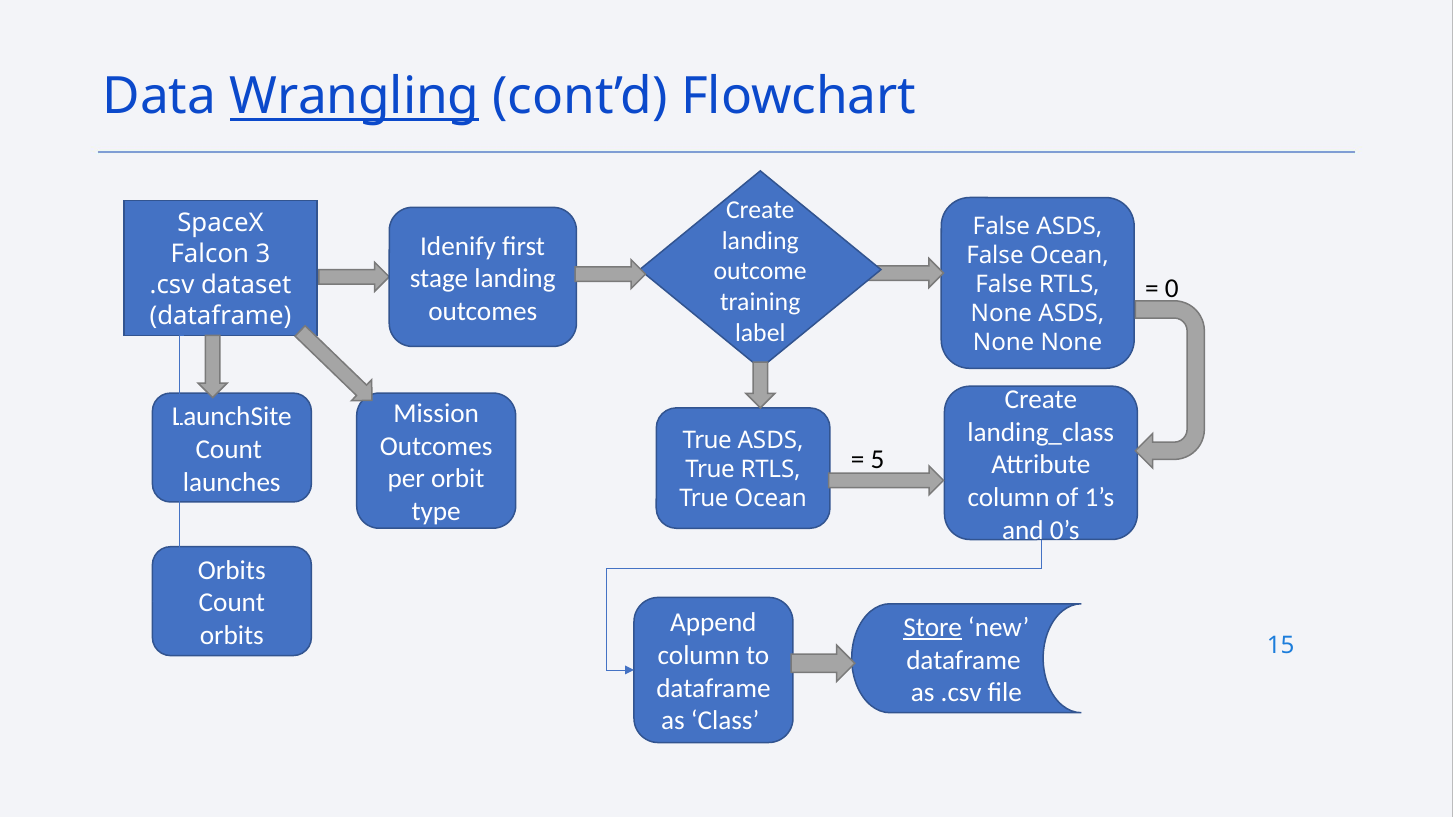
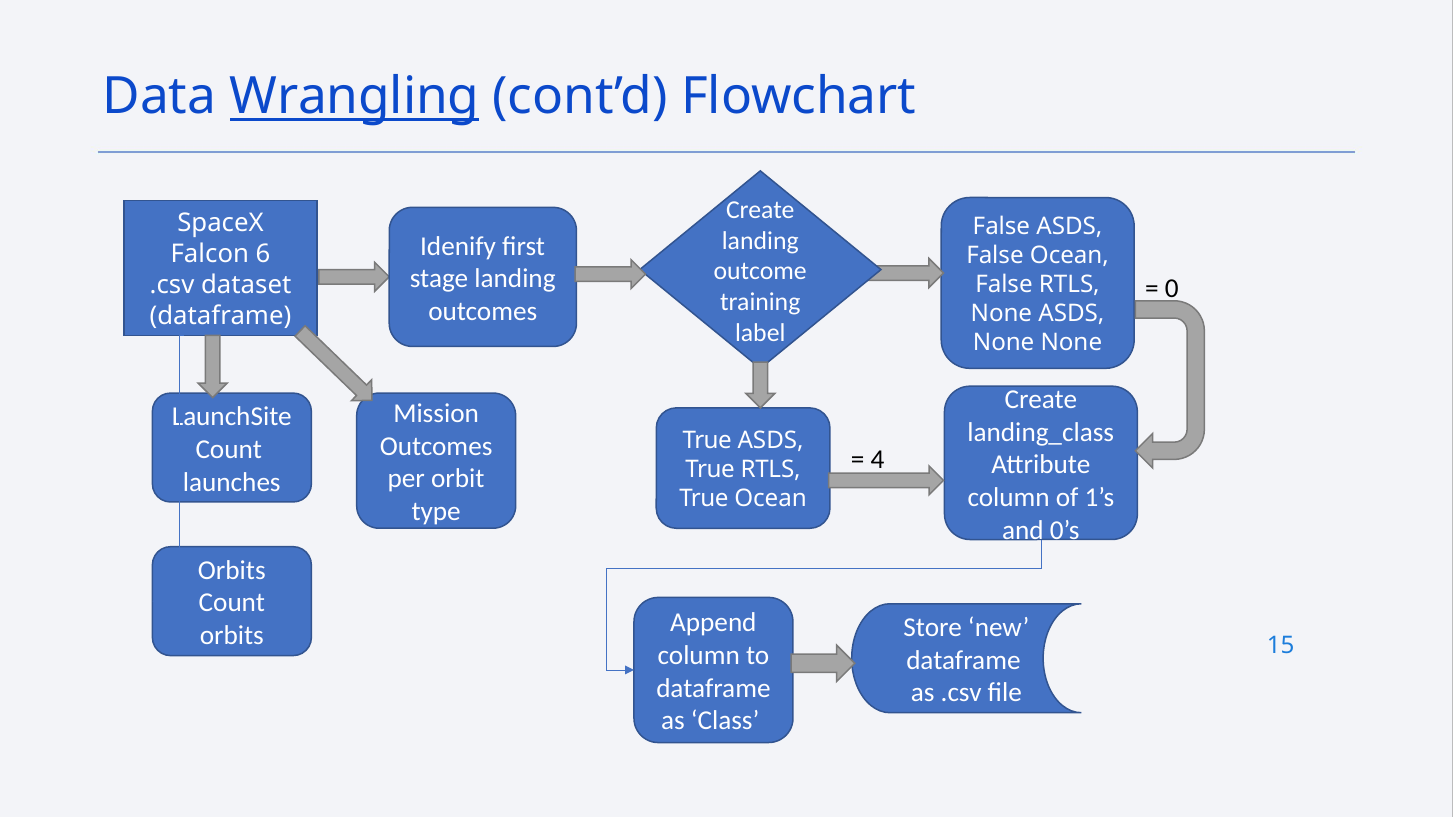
3: 3 -> 6 (263, 254)
5: 5 -> 4 (877, 460)
Store underline: present -> none (933, 628)
